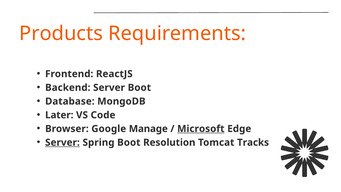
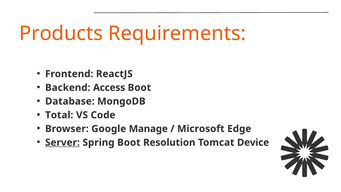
Backend Server: Server -> Access (109, 88)
Later: Later -> Total (59, 115)
Microsoft underline: present -> none (201, 129)
Tracks: Tracks -> Device (253, 142)
